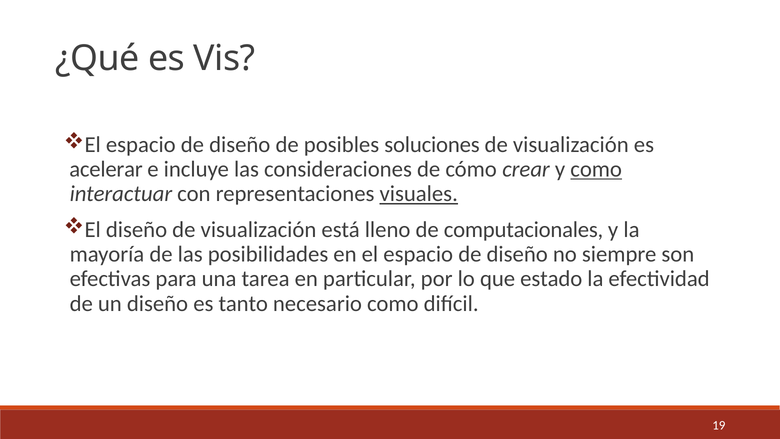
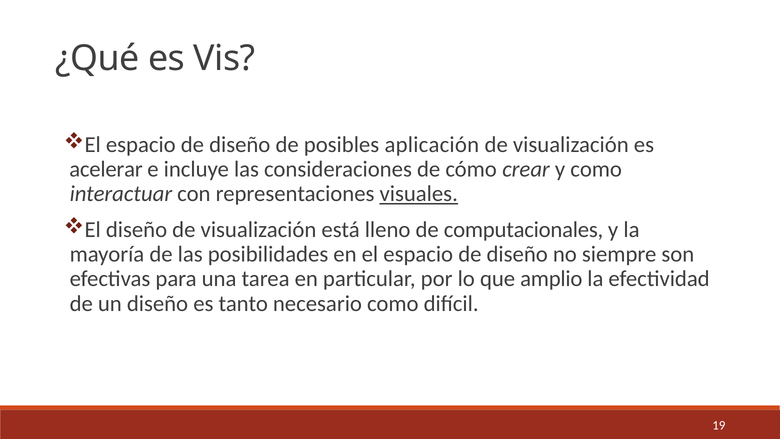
soluciones: soluciones -> aplicación (432, 145)
como underline: present -> none (596, 169)
estado: estado -> amplio (551, 279)
